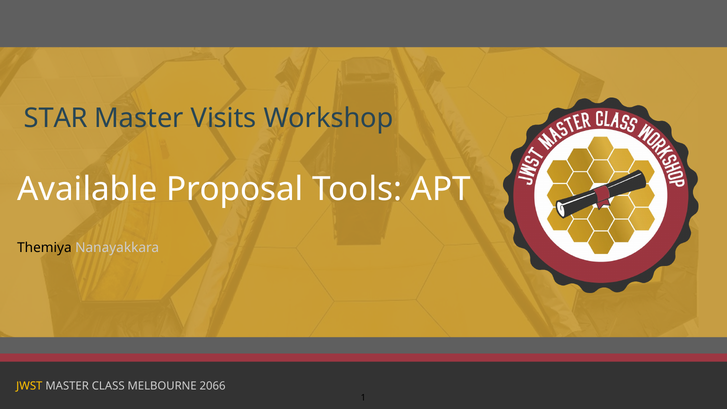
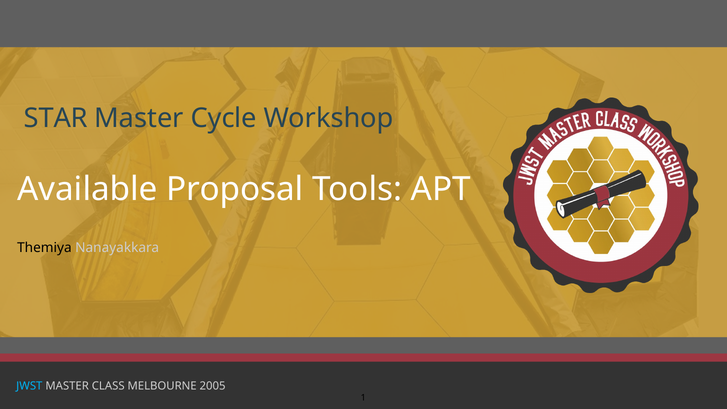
Visits: Visits -> Cycle (224, 118)
JWST colour: yellow -> light blue (29, 386)
2066: 2066 -> 2005 (213, 386)
